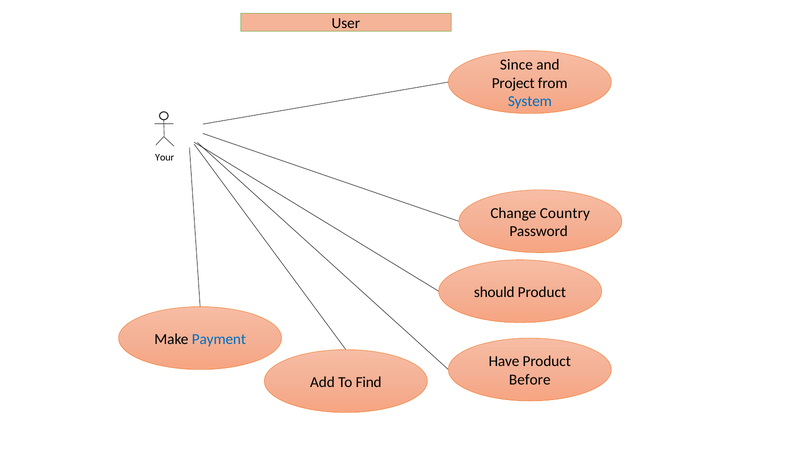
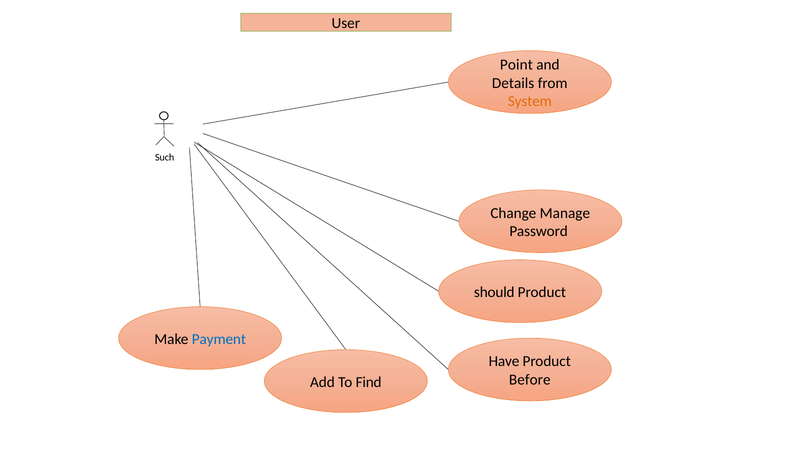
Since: Since -> Point (516, 65)
Project: Project -> Details (513, 83)
System colour: blue -> orange (530, 101)
Your: Your -> Such (165, 157)
Country: Country -> Manage (565, 213)
